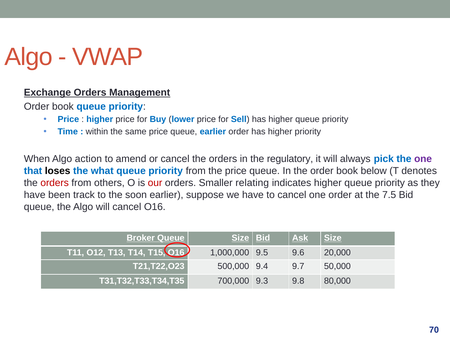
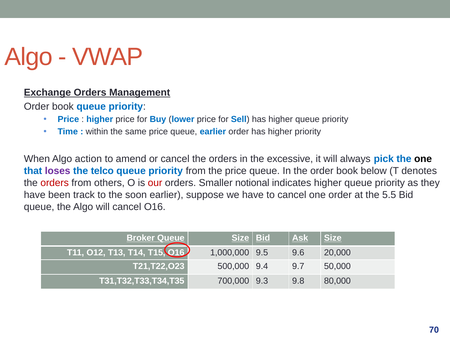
regulatory: regulatory -> excessive (290, 159)
one colour: purple -> black (423, 159)
loses colour: black -> purple (58, 171)
what: what -> telco (102, 171)
relating: relating -> notional (252, 183)
7.5: 7.5 -> 5.5 (389, 195)
